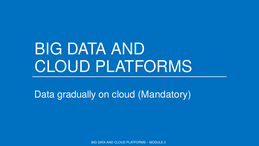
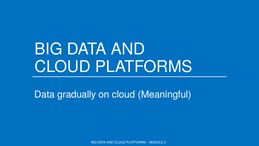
Mandatory: Mandatory -> Meaningful (165, 94)
